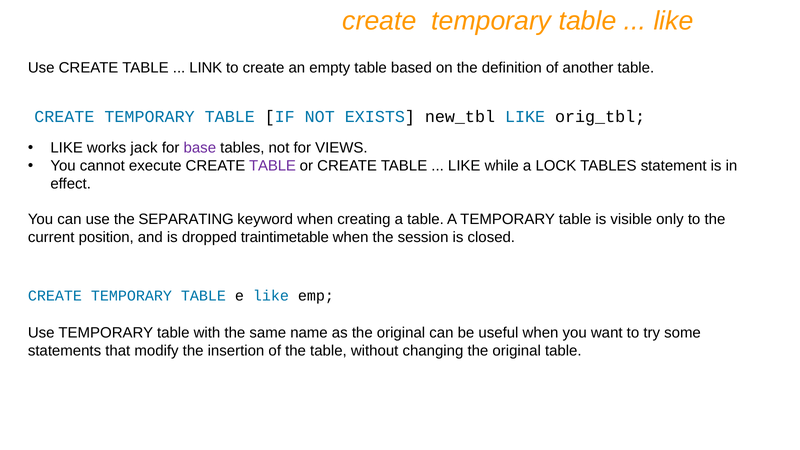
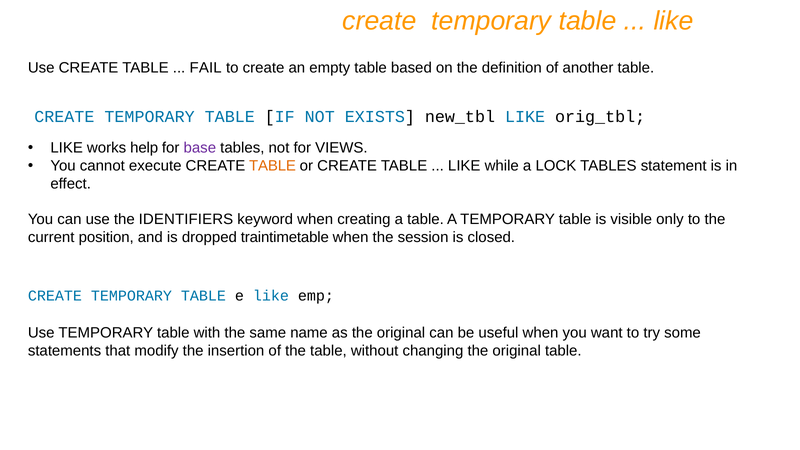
LINK: LINK -> FAIL (206, 68)
jack: jack -> help (144, 148)
TABLE colour: purple -> orange (273, 166)
SEPARATING: SEPARATING -> IDENTIFIERS (186, 219)
